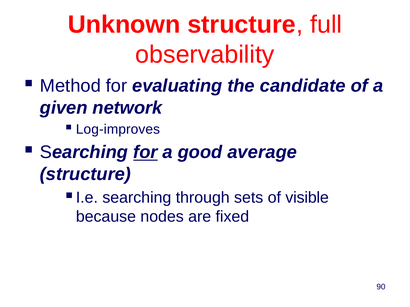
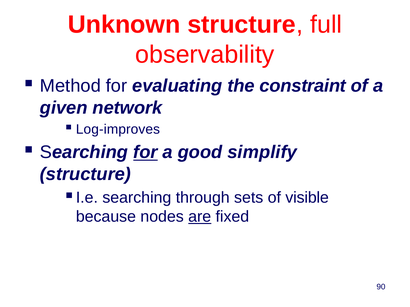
candidate: candidate -> constraint (303, 86)
average: average -> simplify (262, 153)
are underline: none -> present (200, 217)
